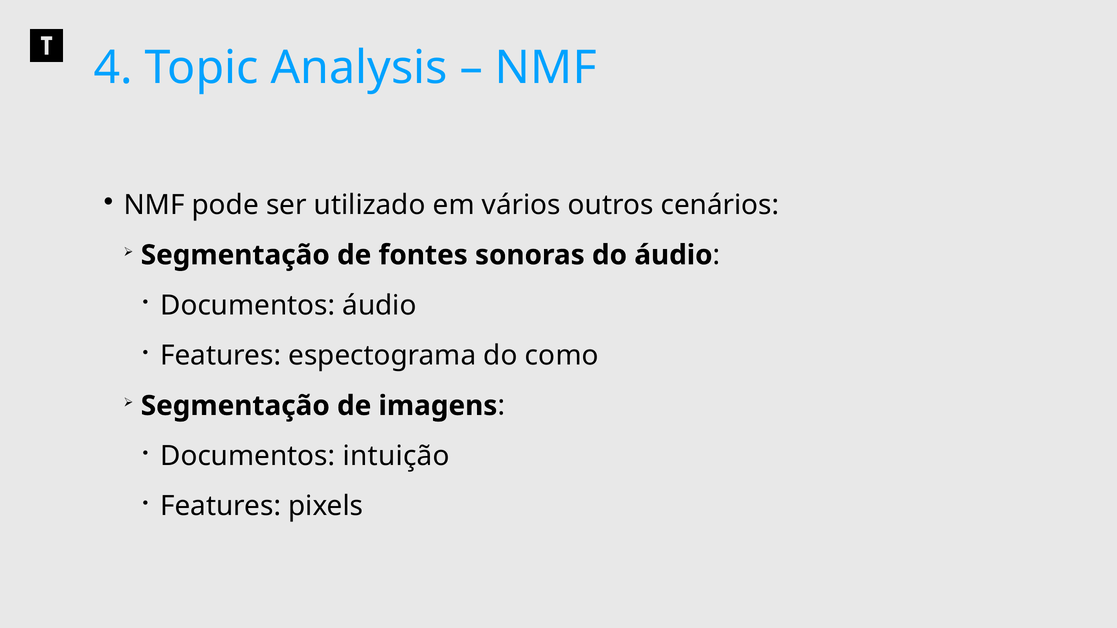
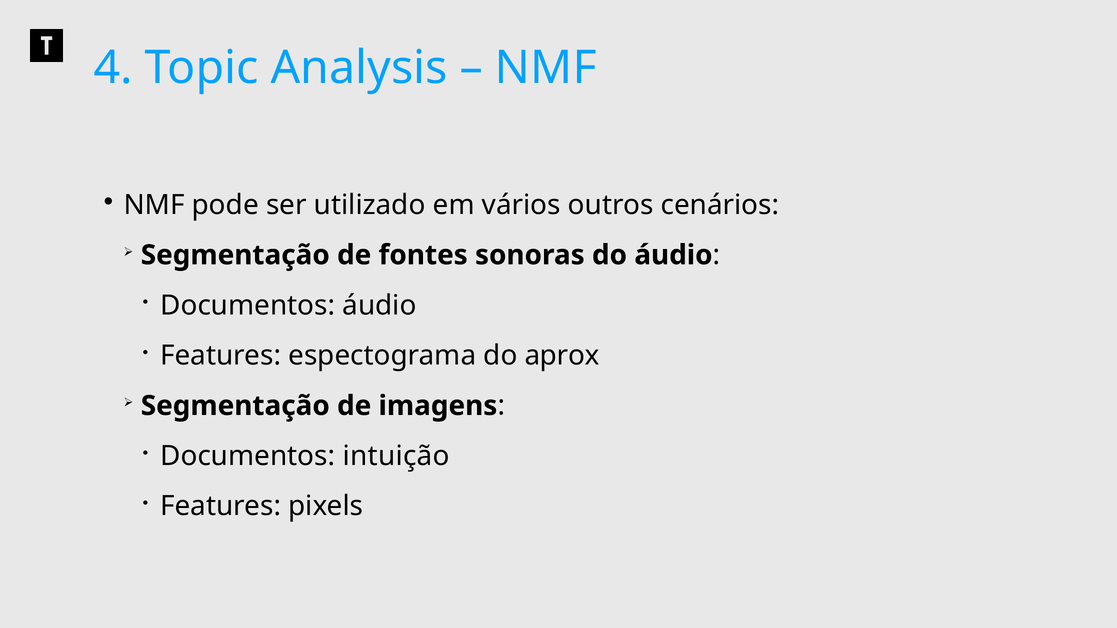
como: como -> aprox (562, 356)
